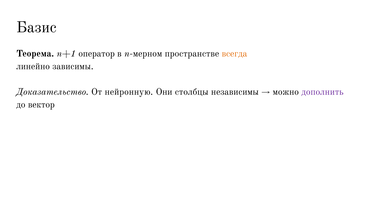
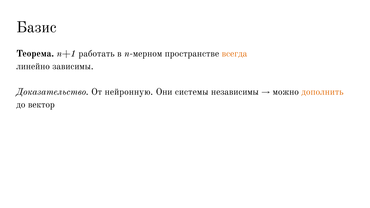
оператор: оператор -> работать (97, 54)
столбцы: столбцы -> системы (192, 92)
дополнить colour: purple -> orange (322, 92)
